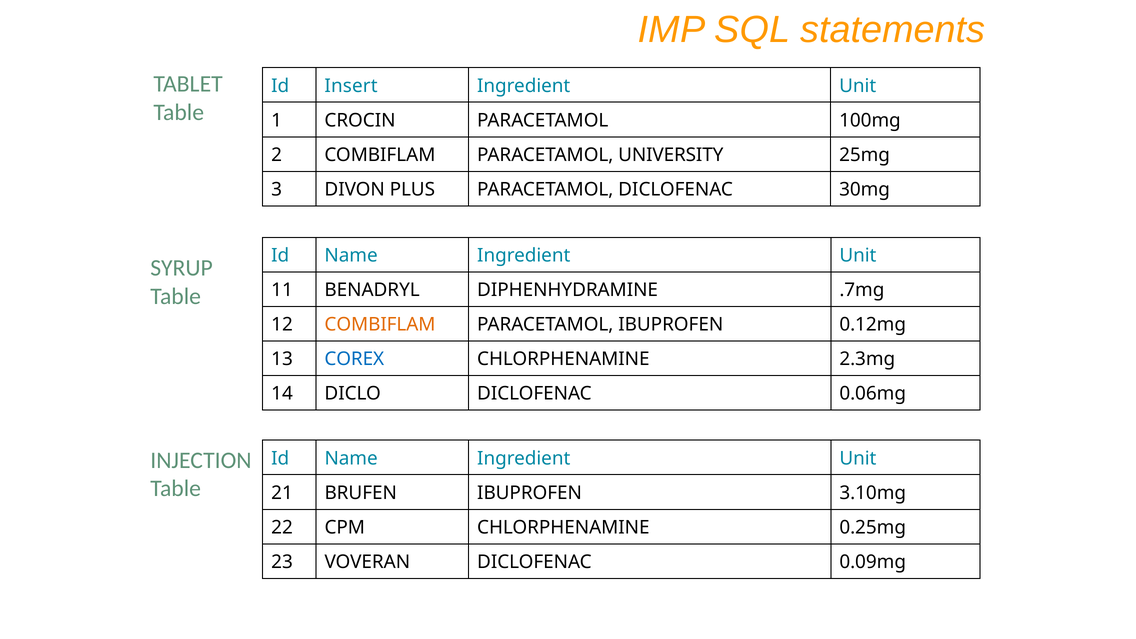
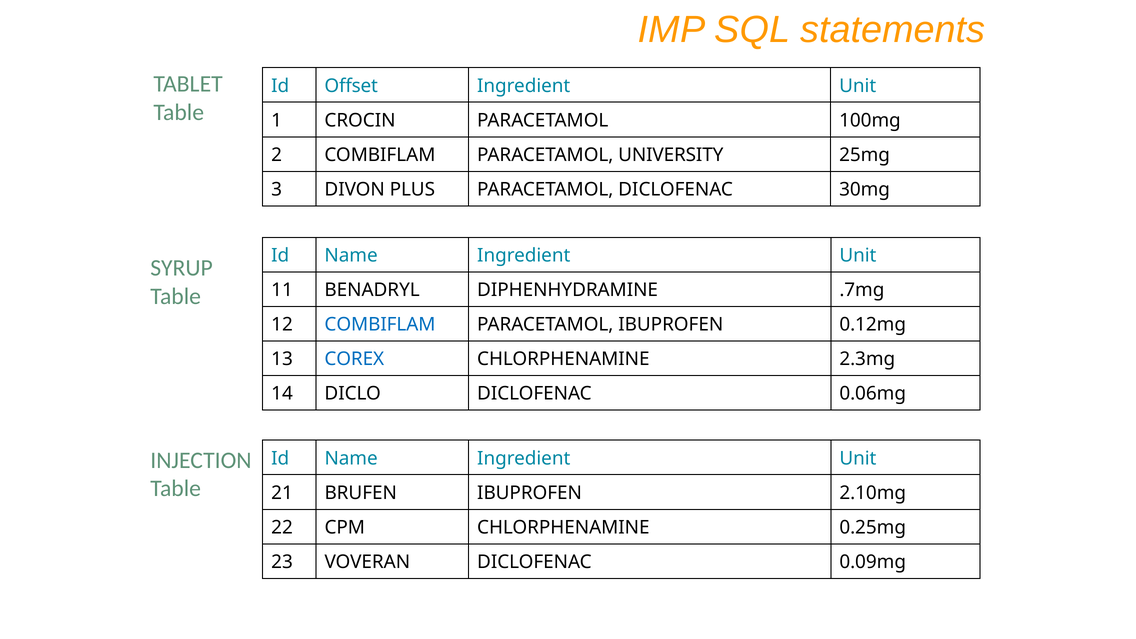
Insert: Insert -> Offset (351, 86)
COMBIFLAM colour: orange -> blue (380, 325)
3.10mg: 3.10mg -> 2.10mg (873, 493)
